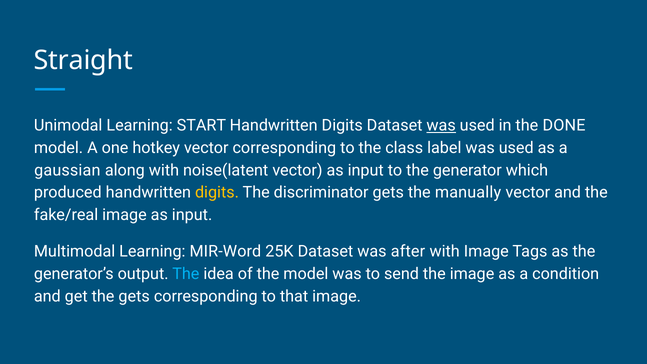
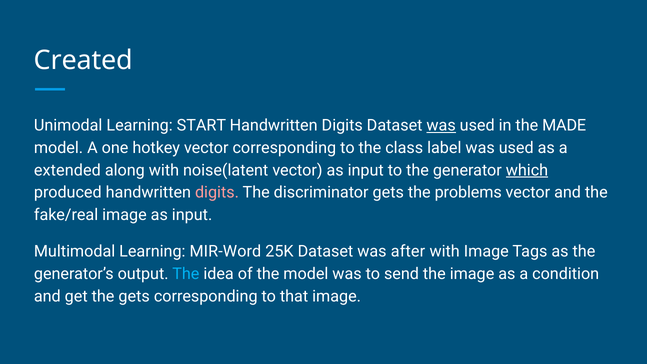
Straight: Straight -> Created (83, 60)
DONE: DONE -> MADE (564, 126)
gaussian: gaussian -> extended (67, 170)
which underline: none -> present (527, 170)
digits colour: yellow -> pink (217, 193)
manually: manually -> problems (468, 193)
